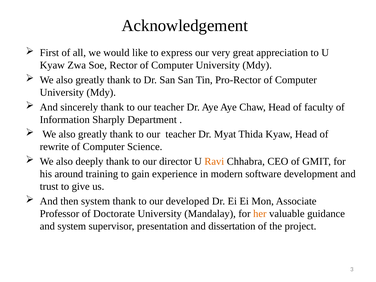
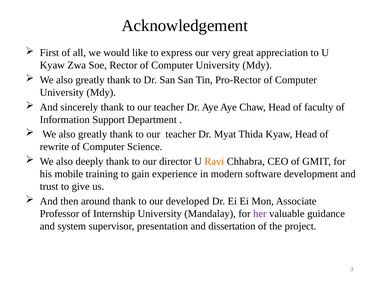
Sharply: Sharply -> Support (109, 120)
around: around -> mobile (69, 174)
then system: system -> around (96, 201)
Doctorate: Doctorate -> Internship (114, 214)
her colour: orange -> purple (260, 214)
